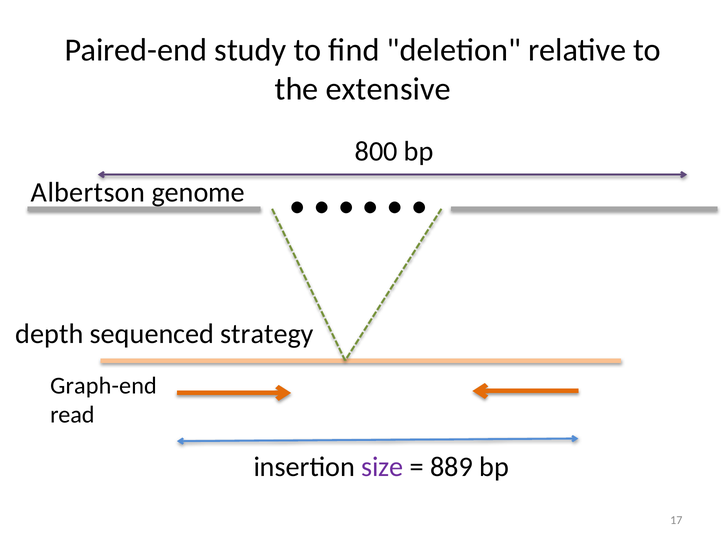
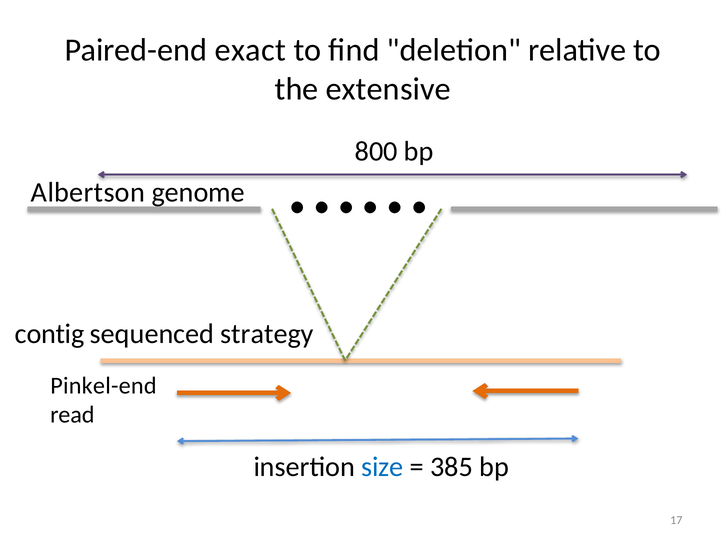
study: study -> exact (250, 50)
depth: depth -> contig (50, 334)
Graph-end: Graph-end -> Pinkel-end (103, 385)
size colour: purple -> blue (382, 466)
889: 889 -> 385 (452, 466)
